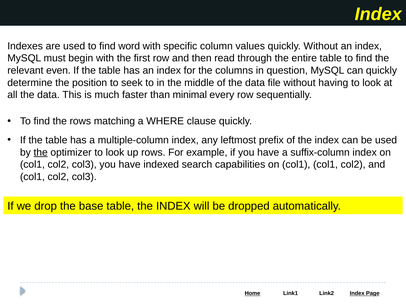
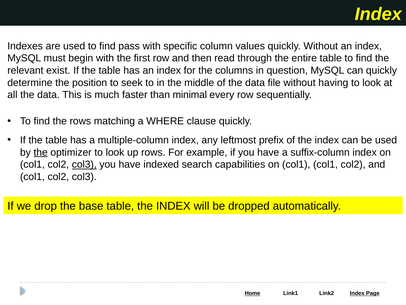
word: word -> pass (129, 46)
even: even -> exist (58, 70)
col3 underline: none -> present (84, 164)
